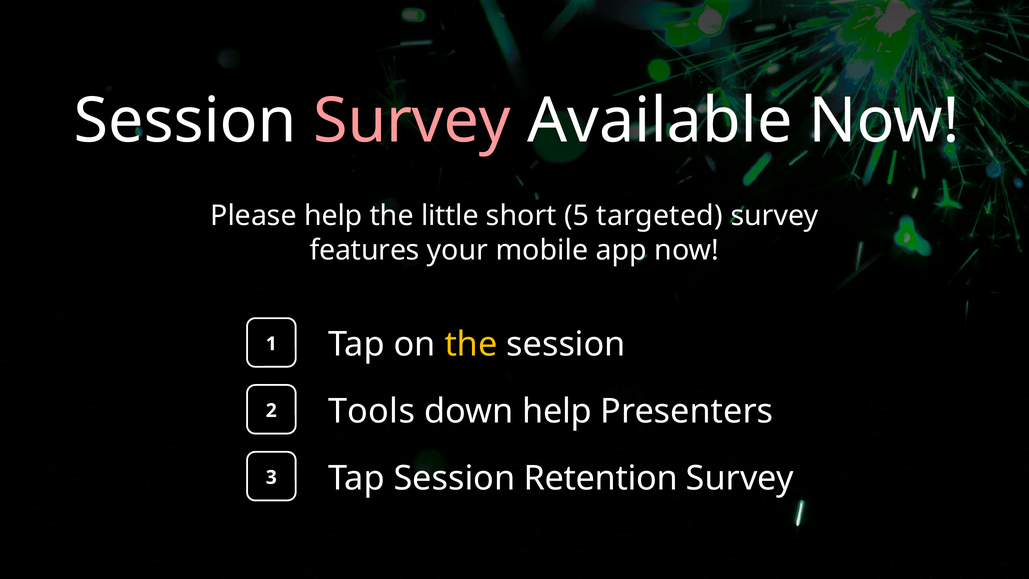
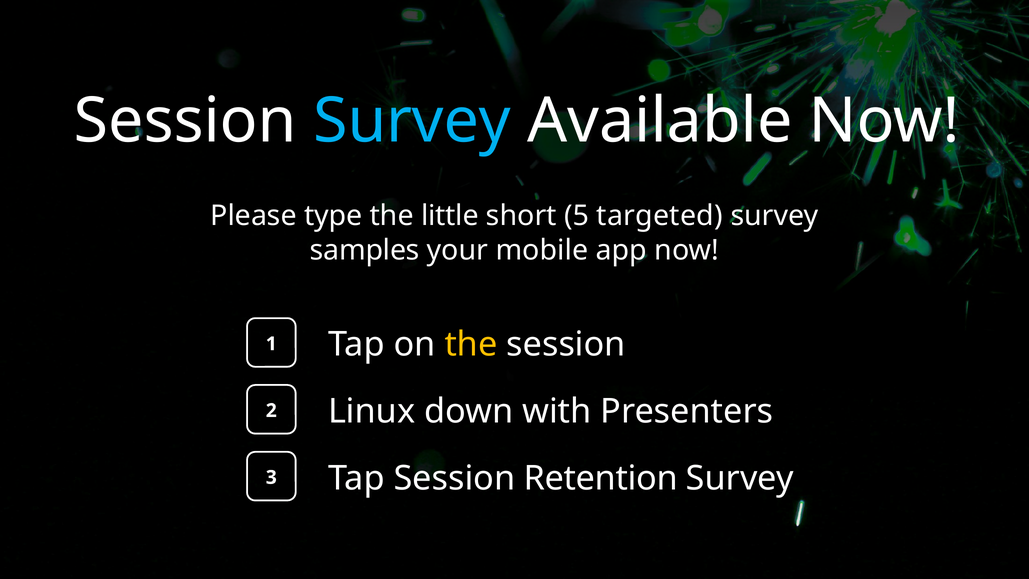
Survey colour: pink -> light blue (412, 121)
Please help: help -> type (333, 216)
features: features -> samples (365, 250)
Tools: Tools -> Linux (372, 411)
down help: help -> with (557, 411)
